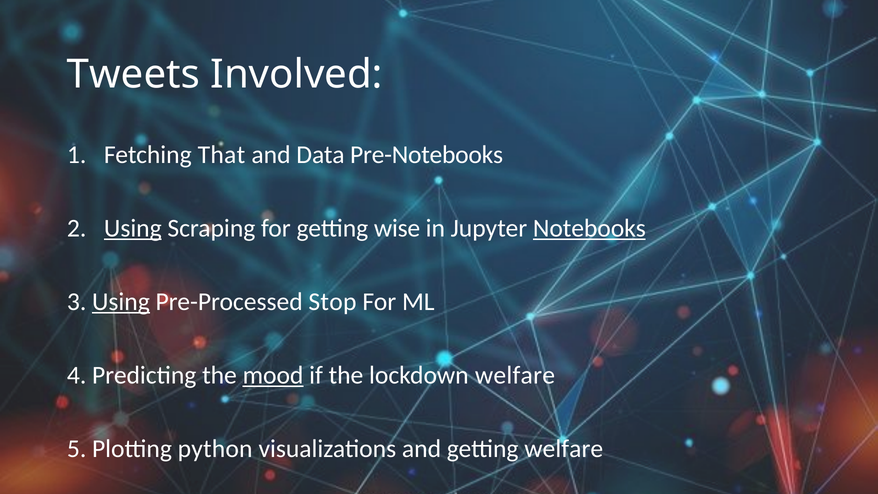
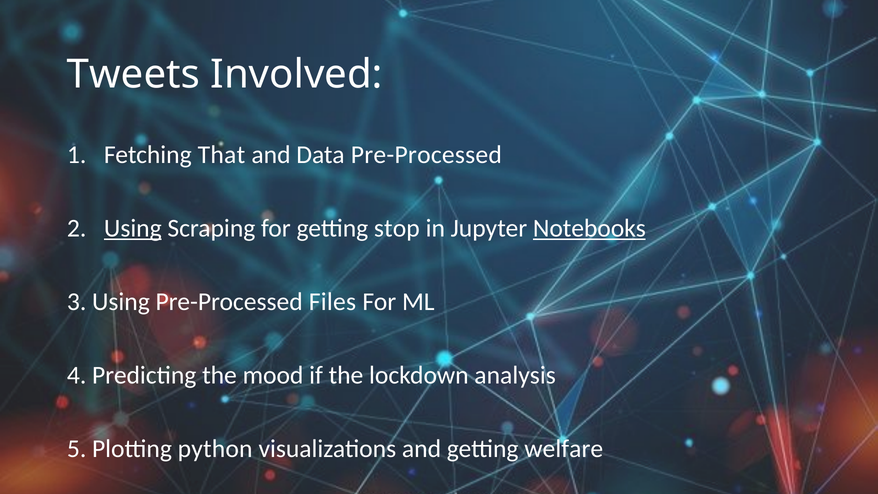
Data Pre-Notebooks: Pre-Notebooks -> Pre-Processed (426, 155)
wise: wise -> stop (397, 228)
Using underline: present -> none (121, 302)
Stop: Stop -> Files (332, 302)
mood underline: present -> none (273, 375)
lockdown welfare: welfare -> analysis (515, 375)
